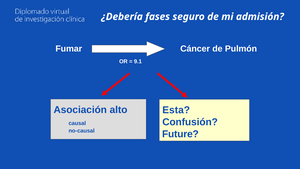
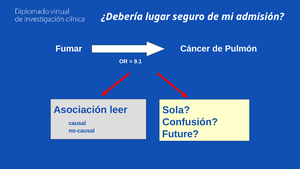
fases: fases -> lugar (158, 17)
alto: alto -> leer (119, 110)
Esta: Esta -> Sola (176, 110)
